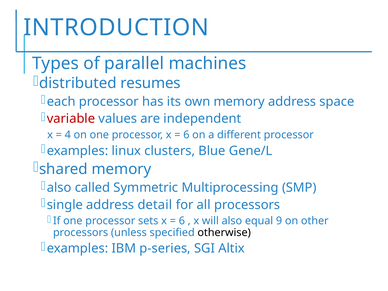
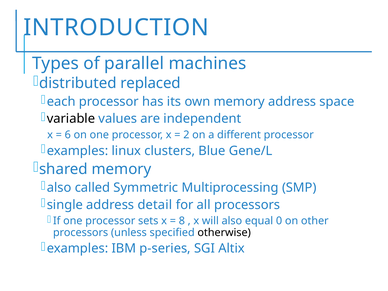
resumes: resumes -> replaced (151, 83)
variable colour: red -> black (71, 119)
4: 4 -> 6 (68, 135)
6: 6 -> 2 (186, 135)
6: 6 -> 8 (182, 221)
9: 9 -> 0 (279, 221)
